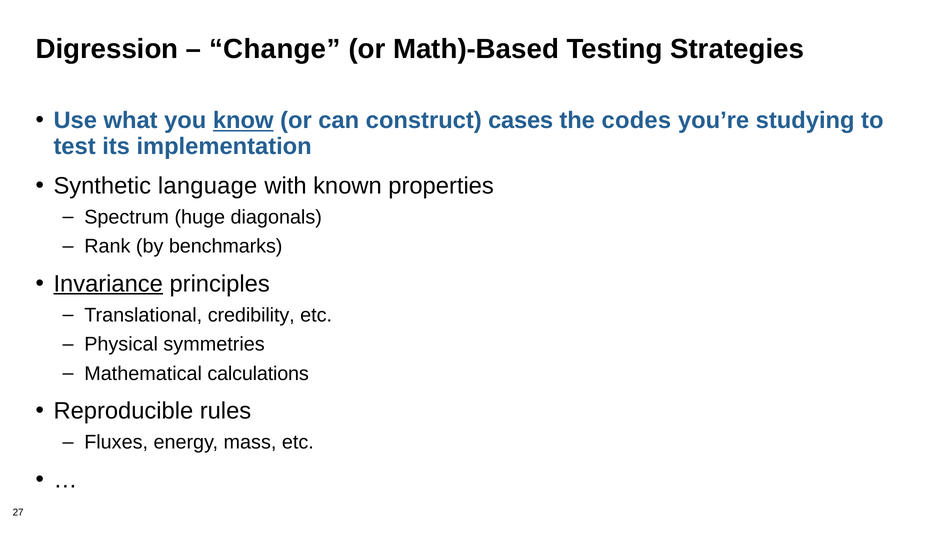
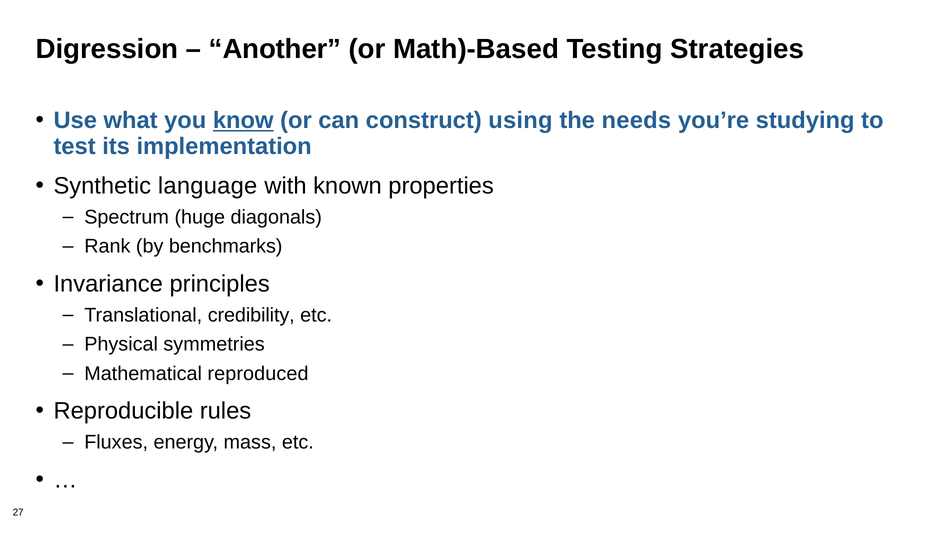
Change: Change -> Another (275, 49)
cases: cases -> using (520, 121)
codes: codes -> needs (636, 121)
Invariance underline: present -> none (108, 284)
calculations: calculations -> reproduced (258, 374)
